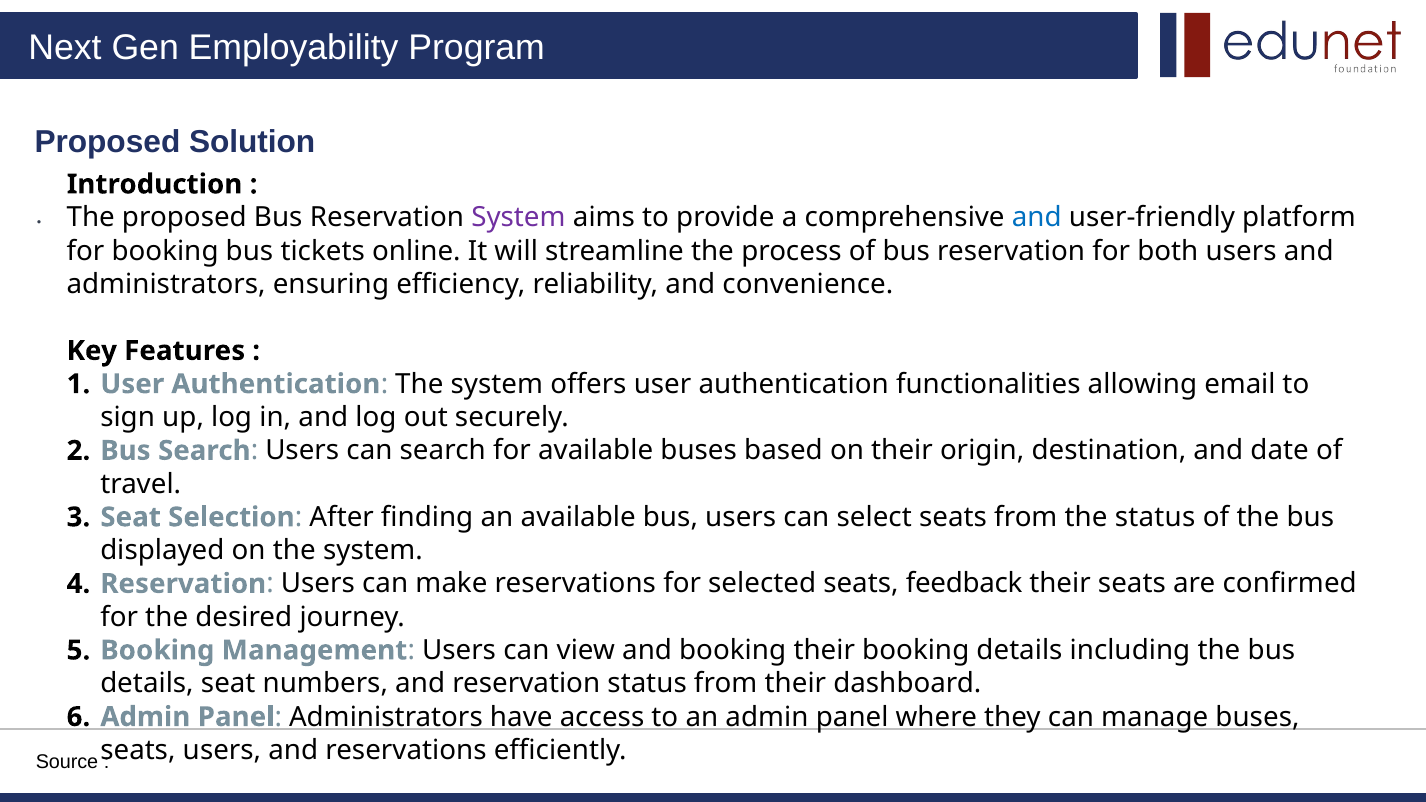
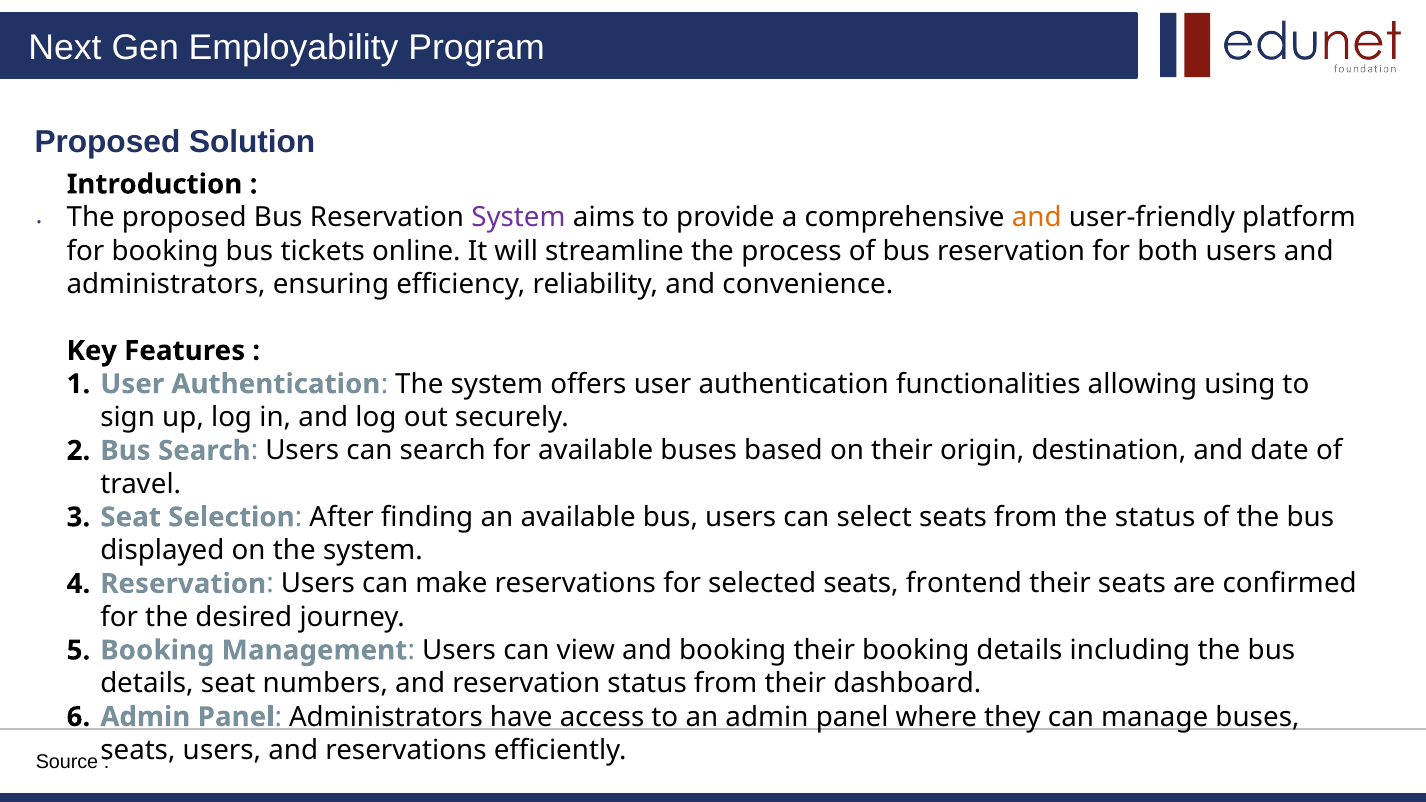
and colour: blue -> orange (1037, 218)
email: email -> using (1240, 384)
feedback: feedback -> frontend (964, 584)
